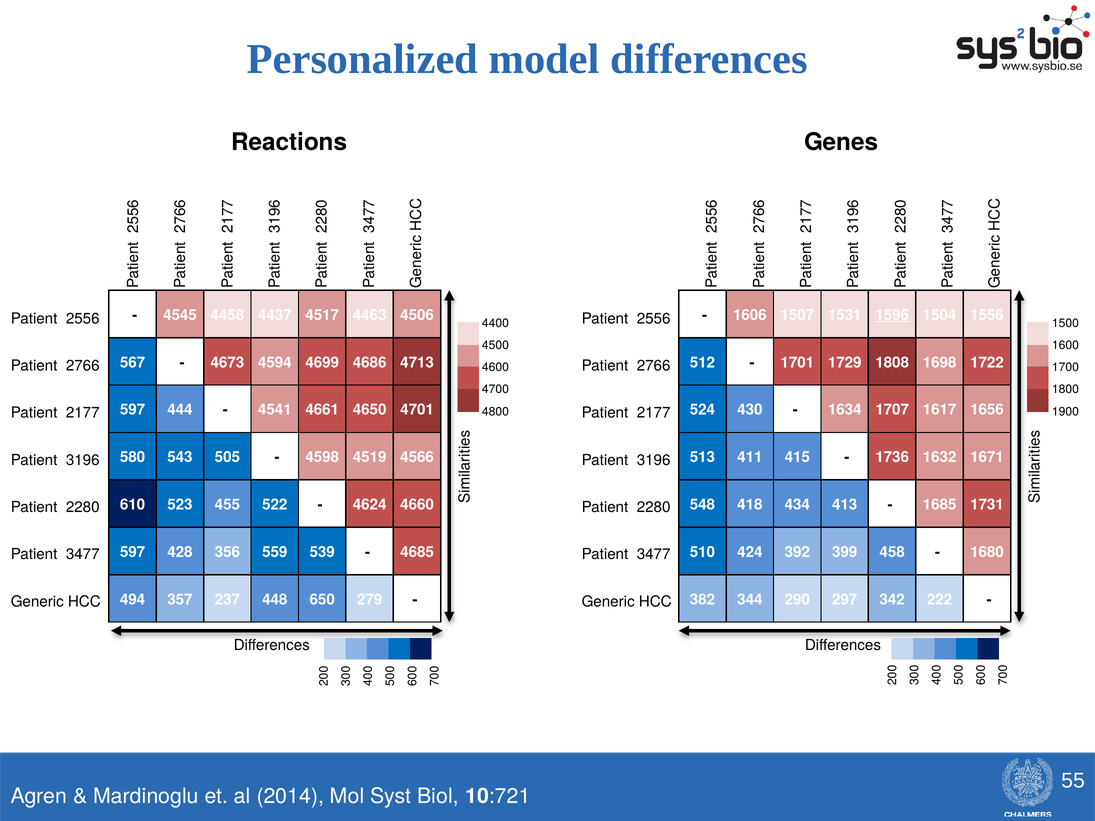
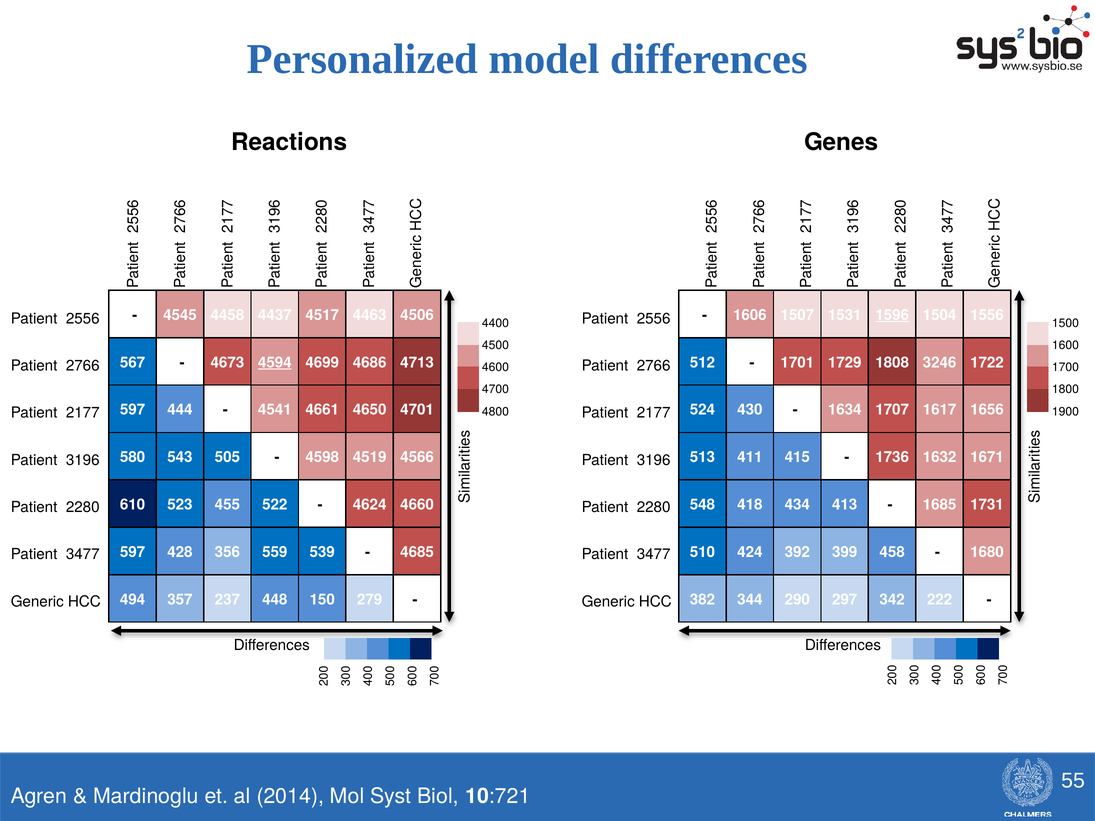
4594 underline: none -> present (275, 363)
1698: 1698 -> 3246 (940, 363)
650: 650 -> 150 (322, 600)
